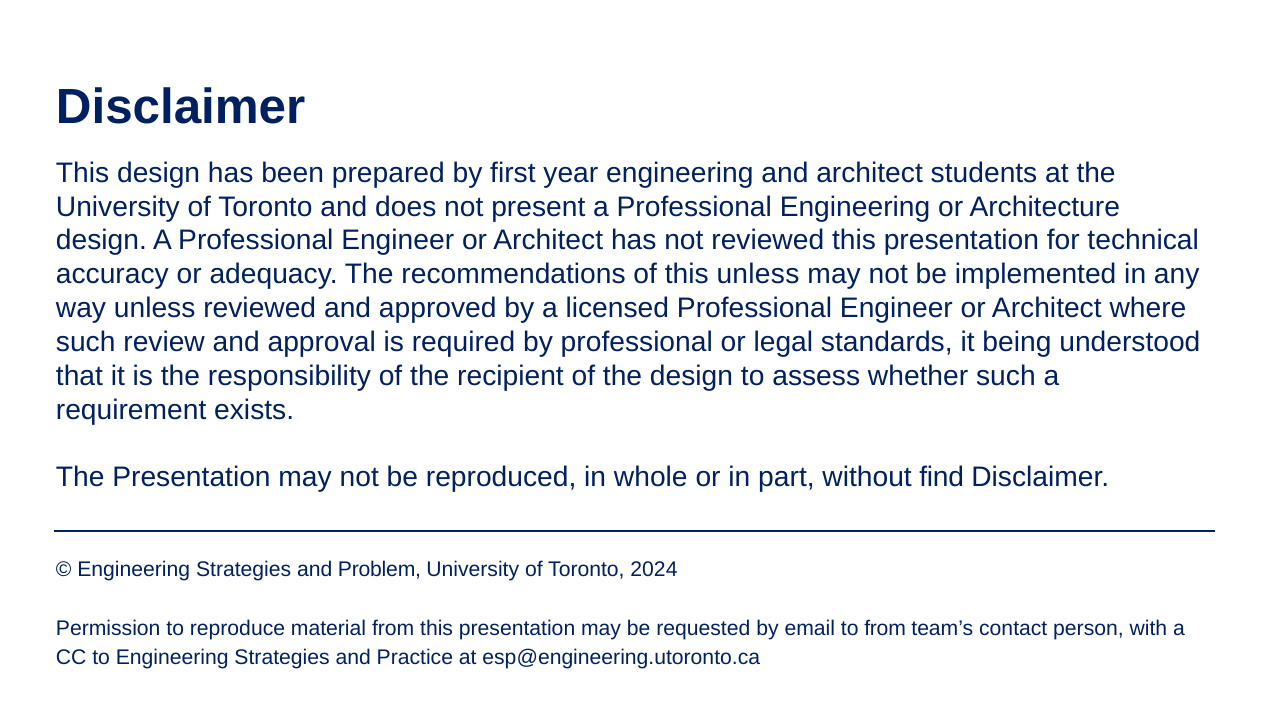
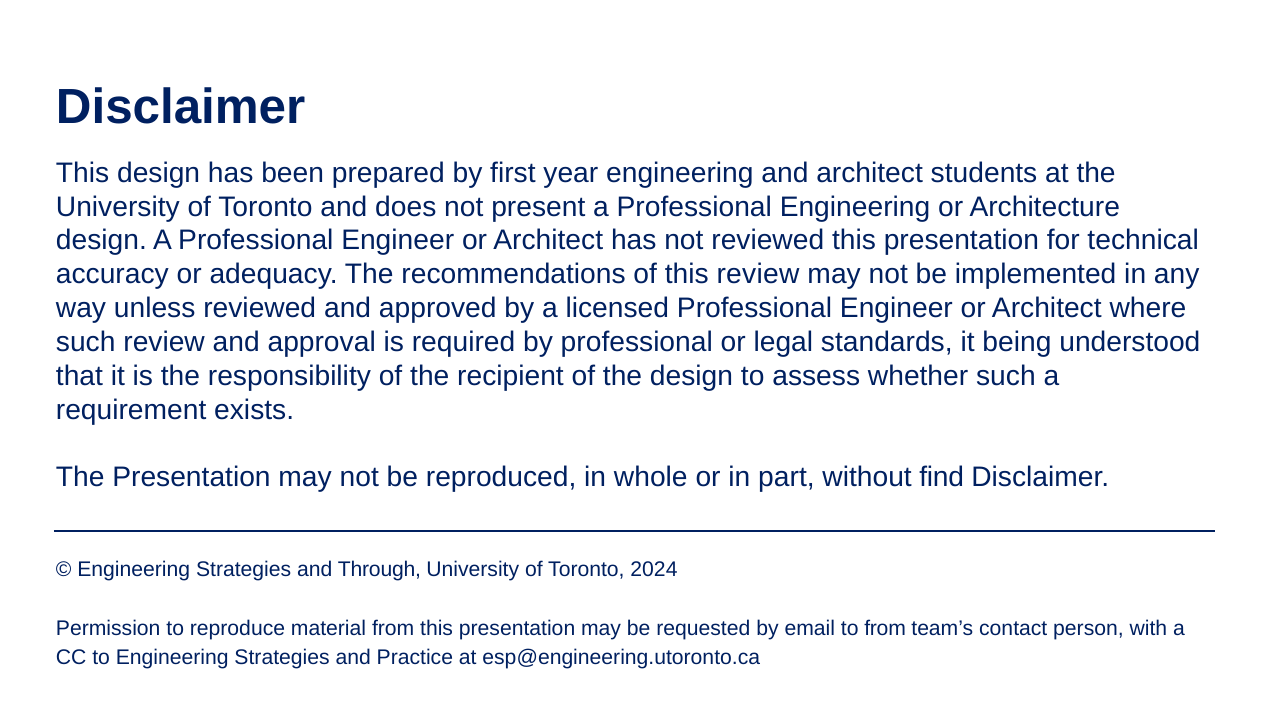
this unless: unless -> review (758, 274)
Problem: Problem -> Through (379, 570)
